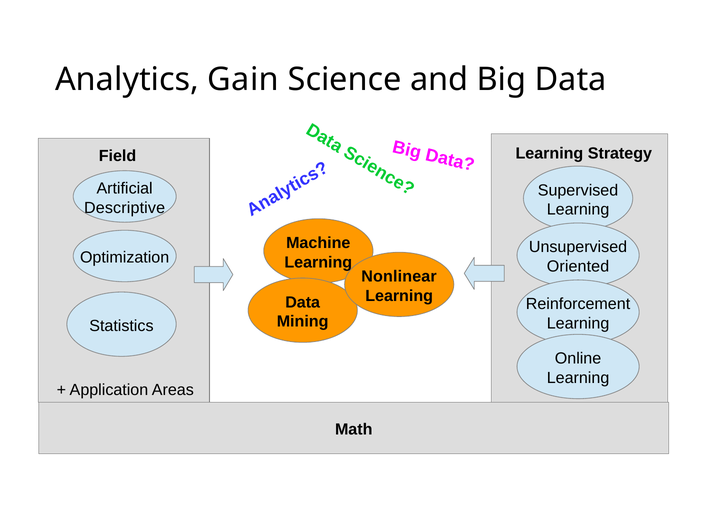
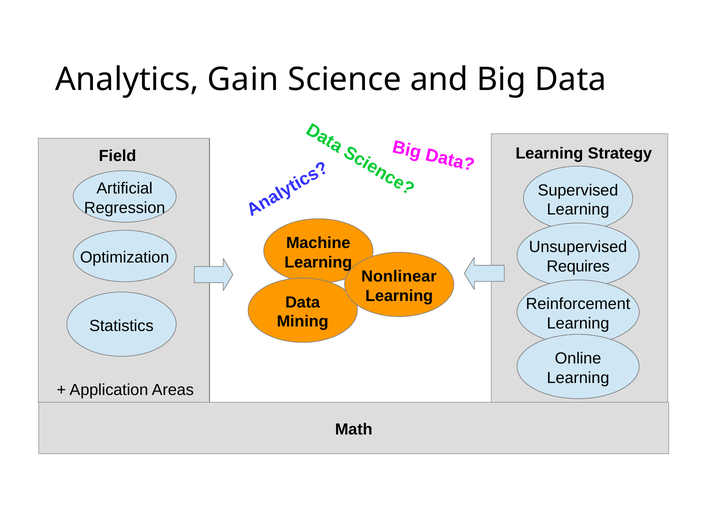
Descriptive: Descriptive -> Regression (125, 208)
Oriented: Oriented -> Requires (578, 266)
